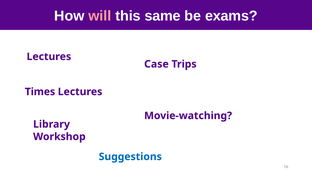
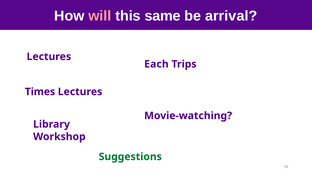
exams: exams -> arrival (231, 16)
Case: Case -> Each (156, 64)
Suggestions colour: blue -> green (130, 157)
